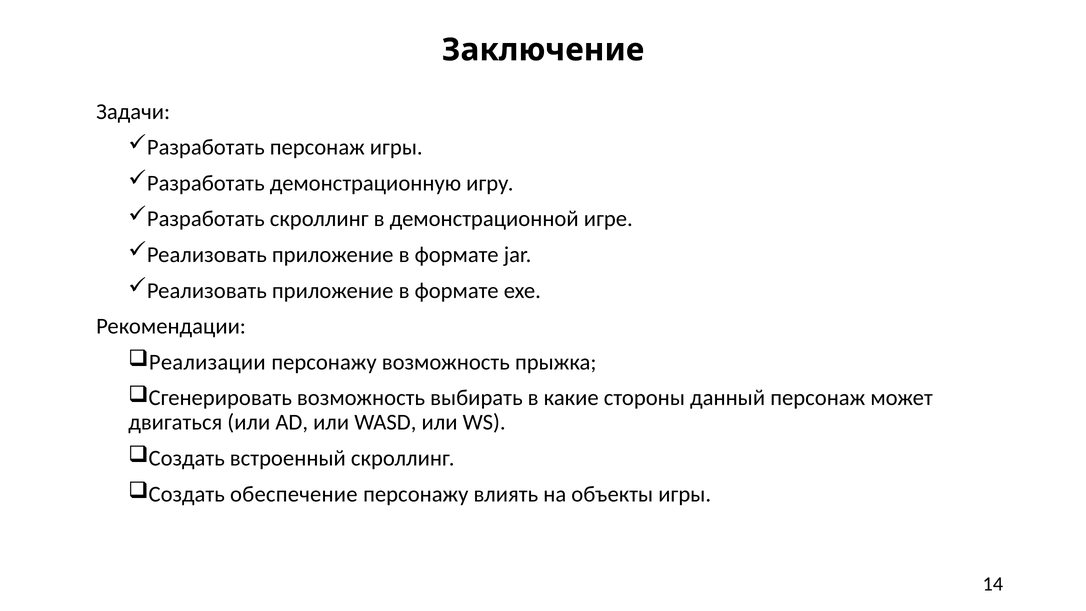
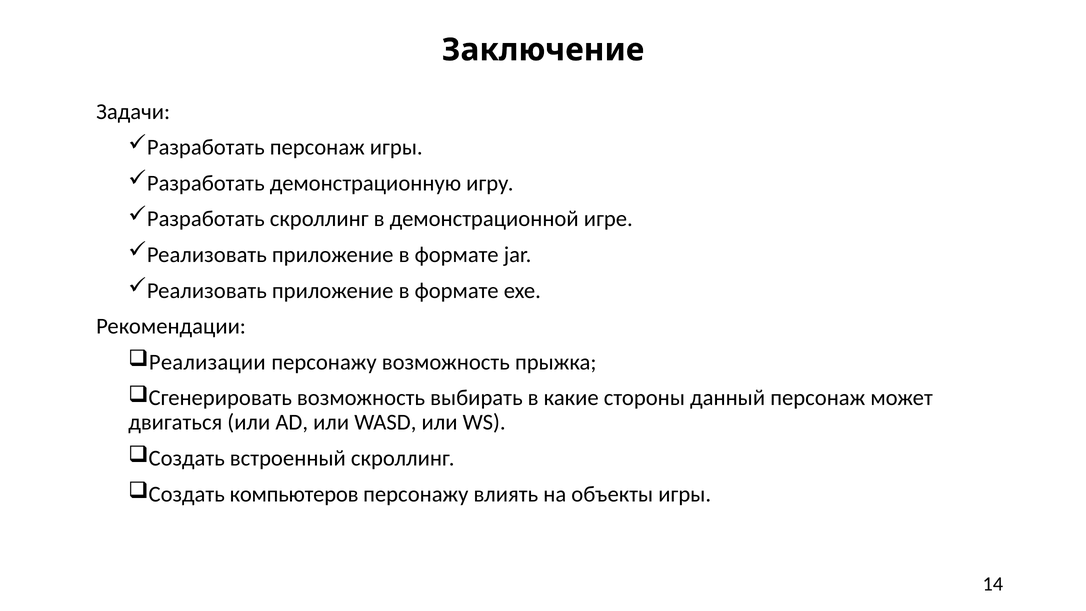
обеспечение: обеспечение -> компьютеров (294, 494)
